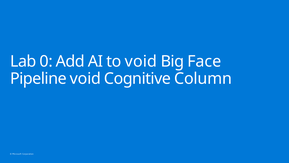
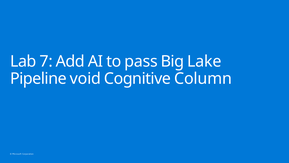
0: 0 -> 7 (46, 61)
to void: void -> pass (141, 61)
Face: Face -> Lake (204, 61)
